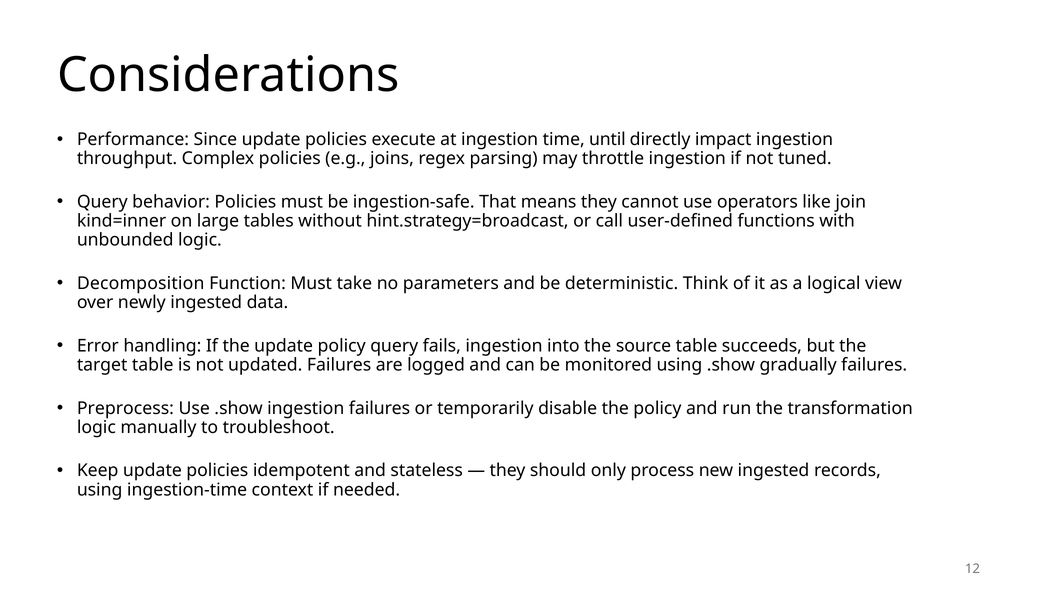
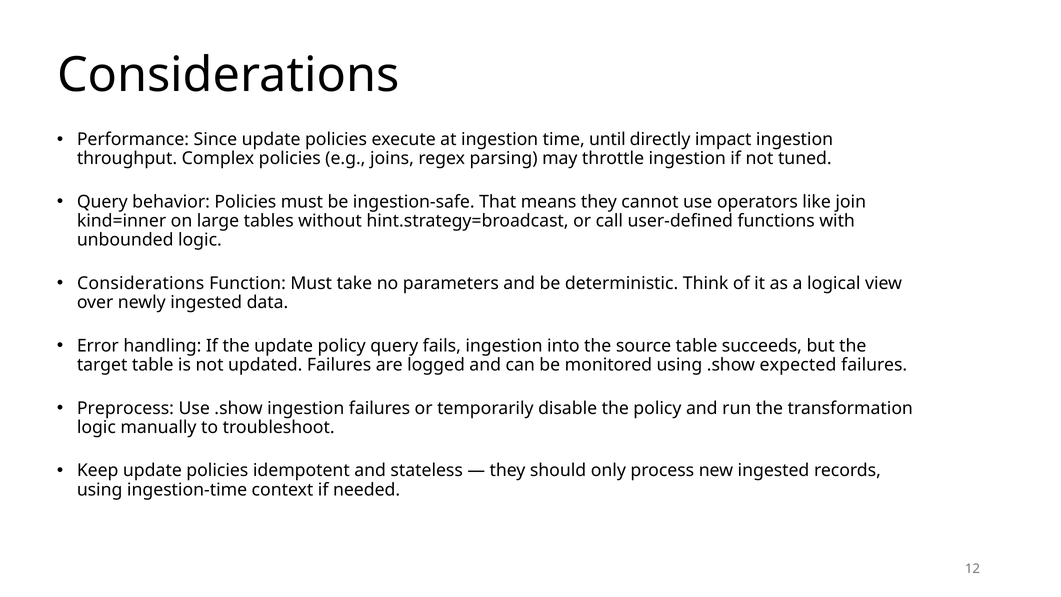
Decomposition: Decomposition -> Considerations (141, 283)
gradually: gradually -> expected (798, 365)
